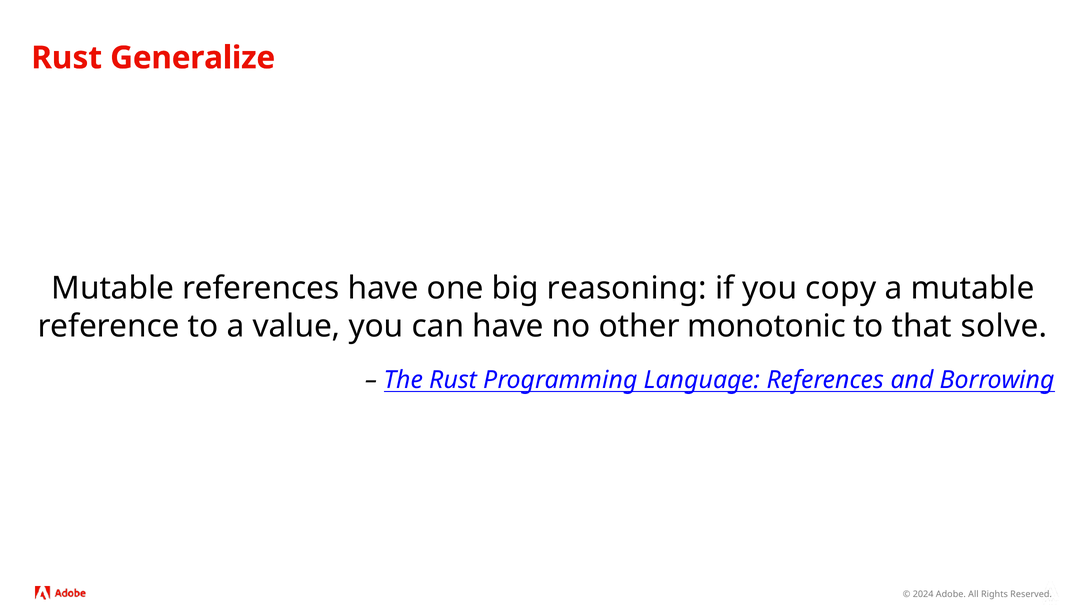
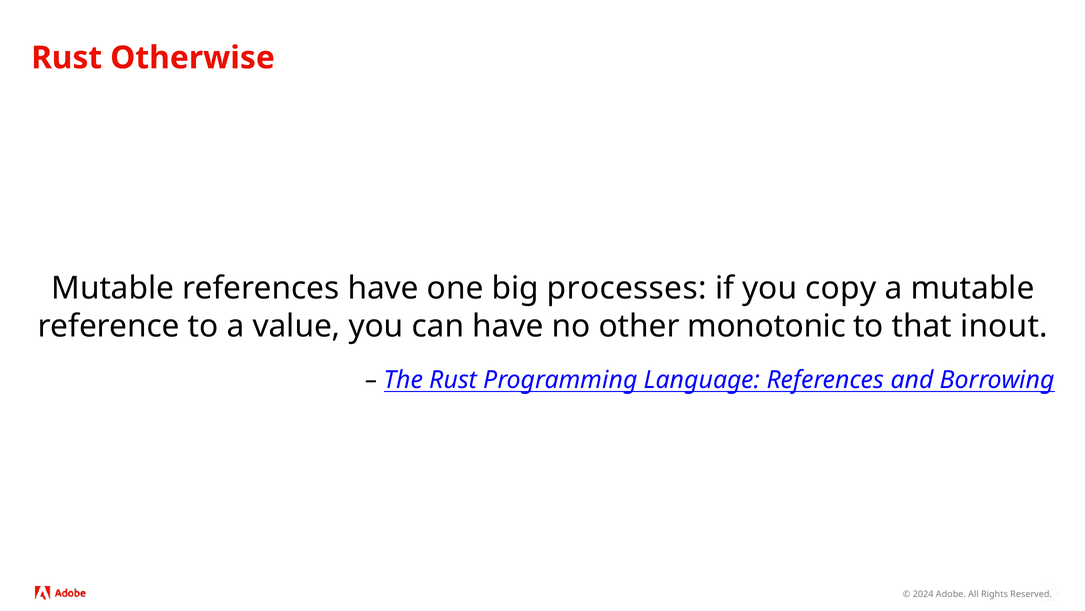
Generalize: Generalize -> Otherwise (193, 58)
reasoning: reasoning -> processes (627, 288)
solve: solve -> inout (1004, 326)
